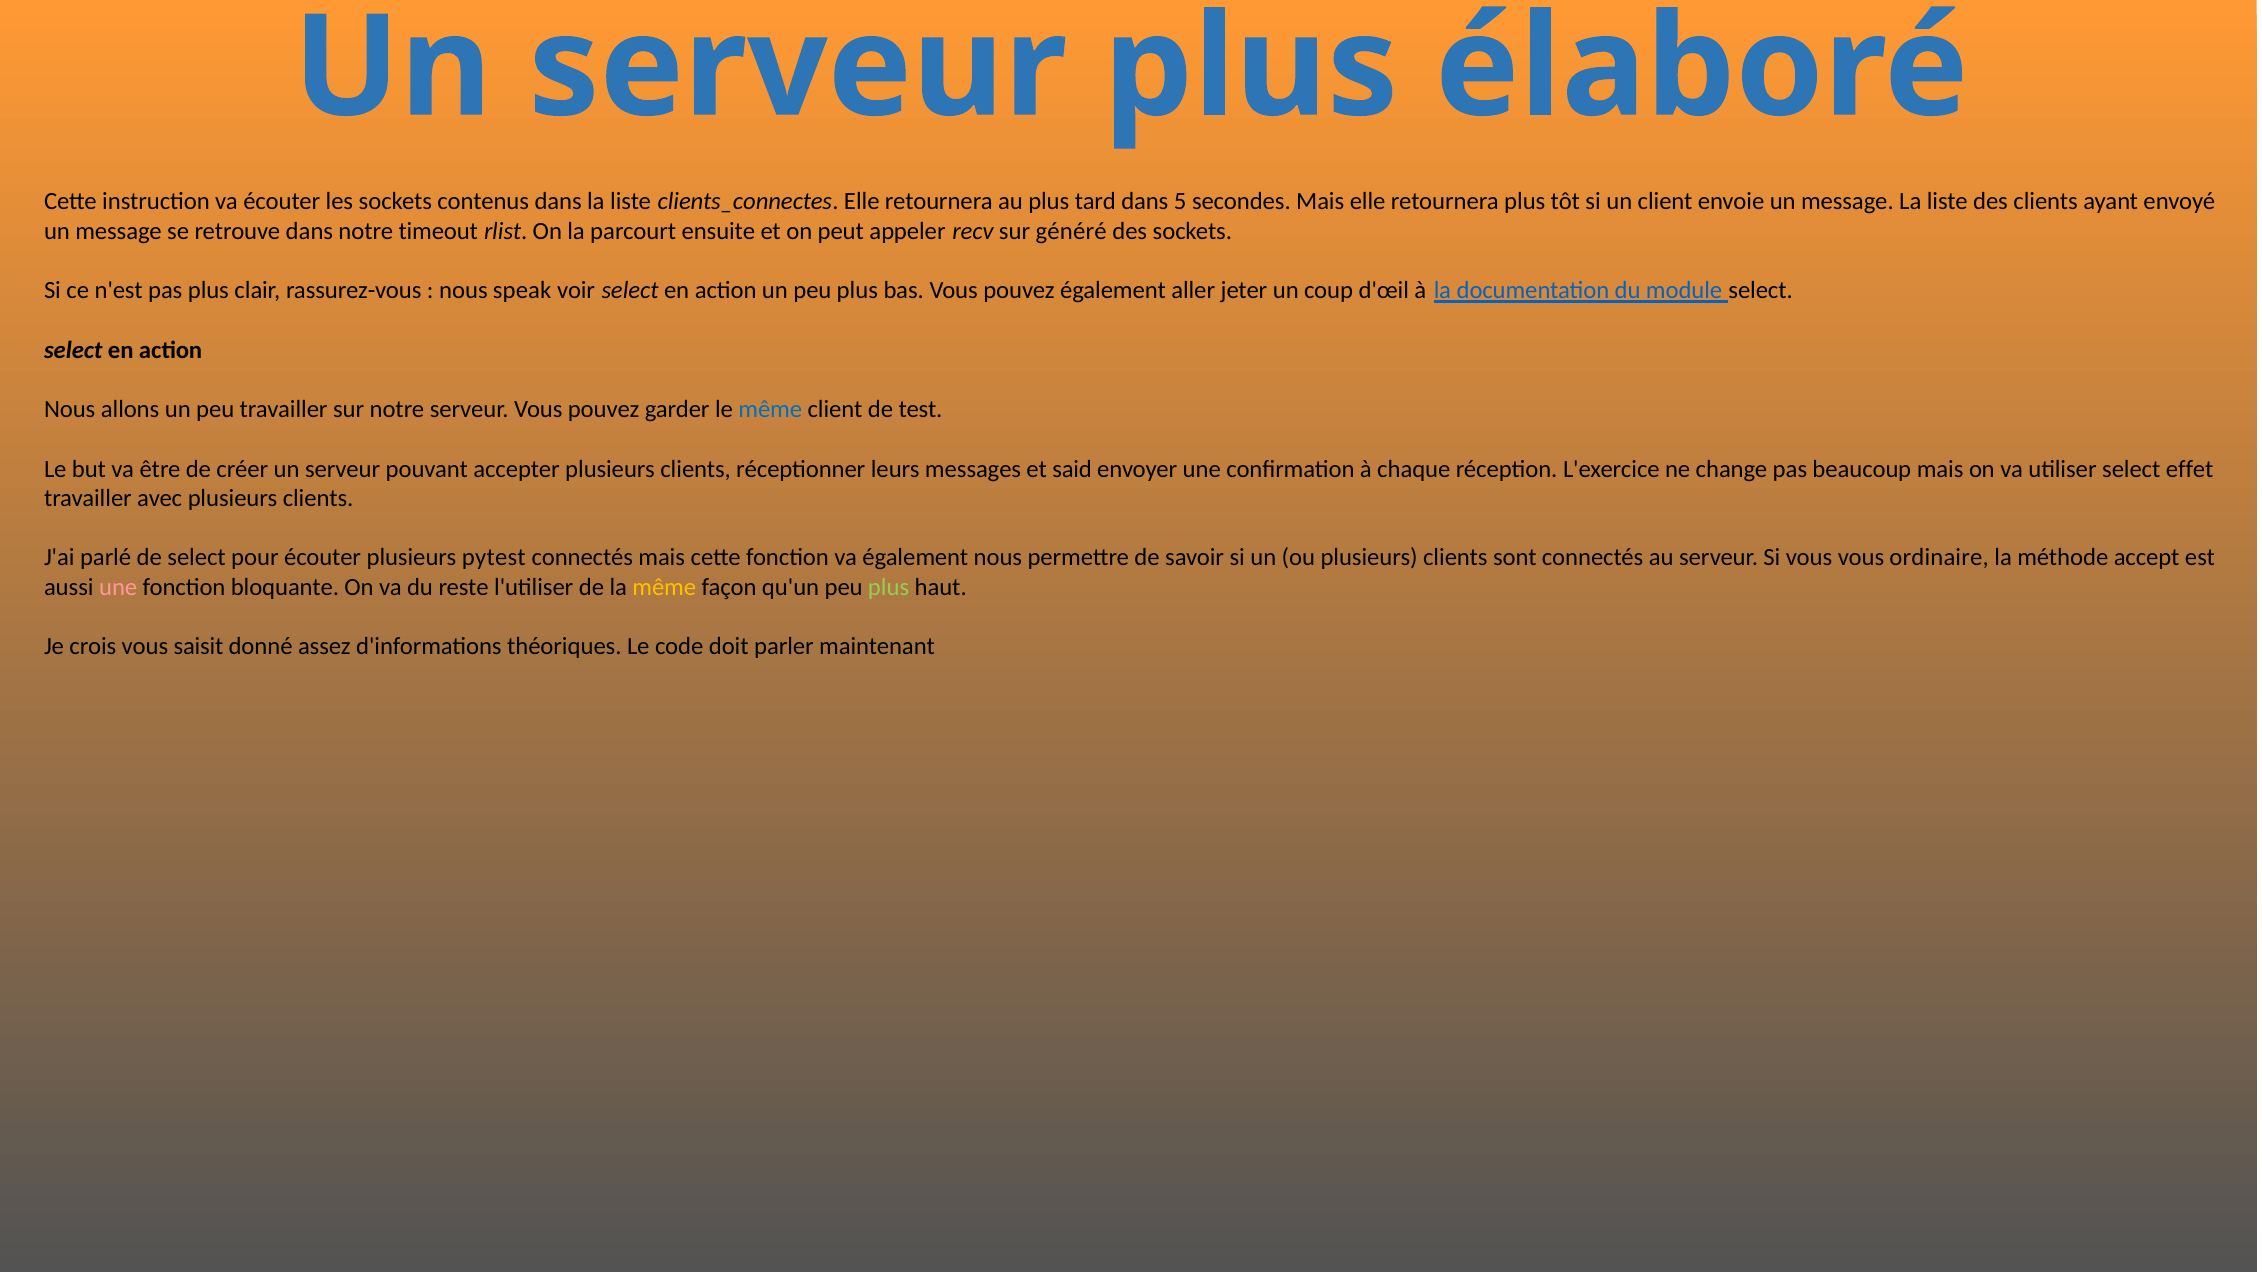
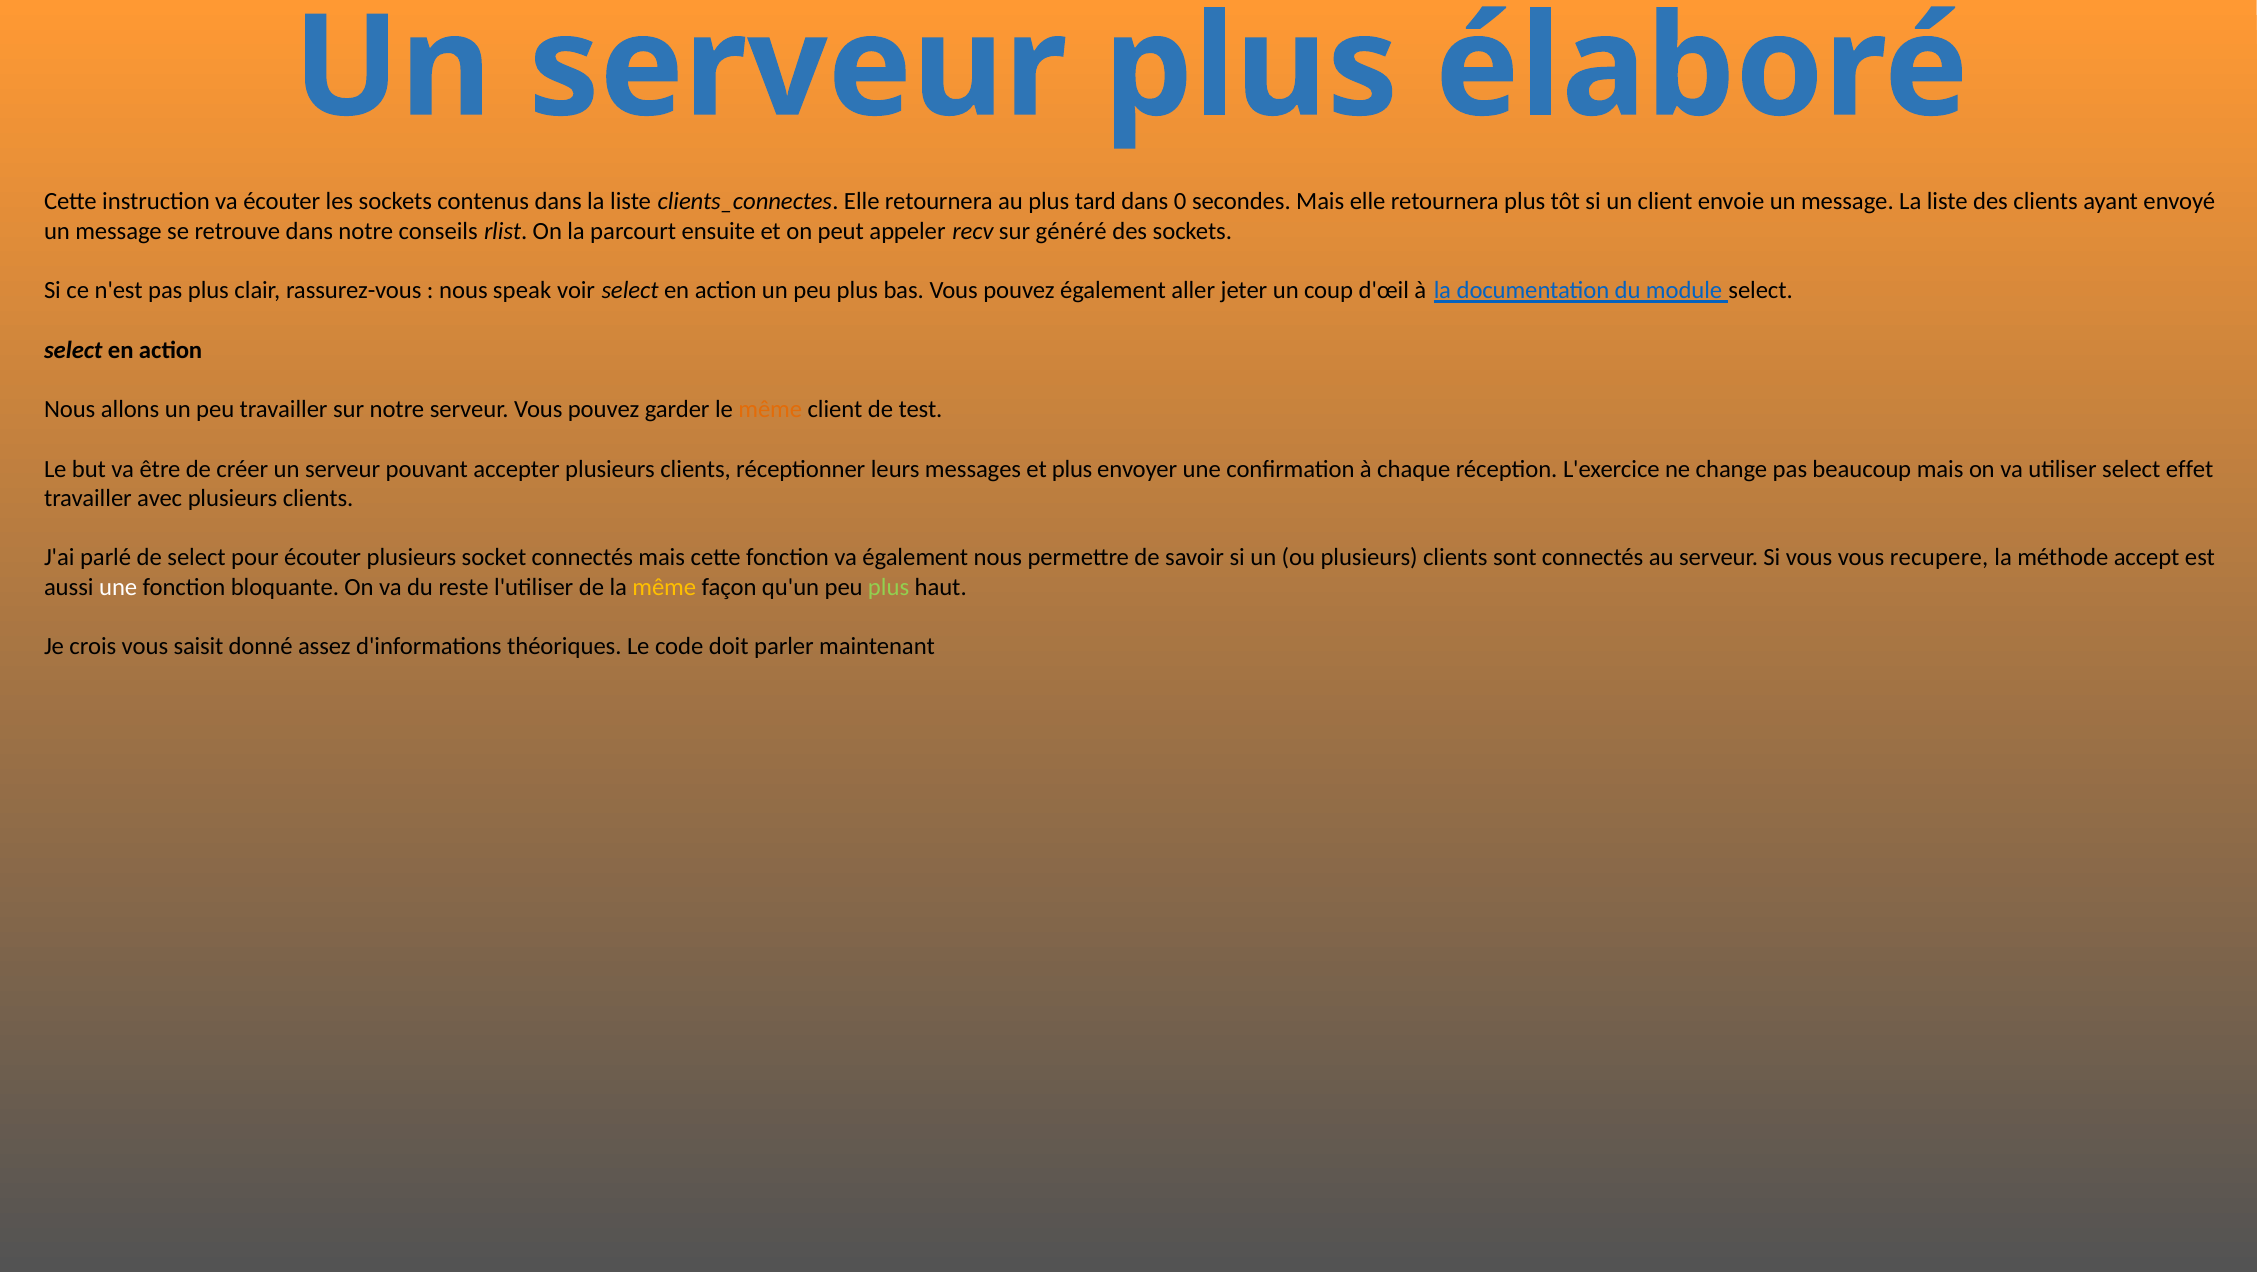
5: 5 -> 0 (1180, 202)
timeout: timeout -> conseils (438, 231)
même colour: blue -> orange (770, 410)
et said: said -> plus (1072, 469)
pytest: pytest -> socket (494, 558)
ordinaire: ordinaire -> recupere (1939, 558)
une colour: pink -> white (118, 588)
